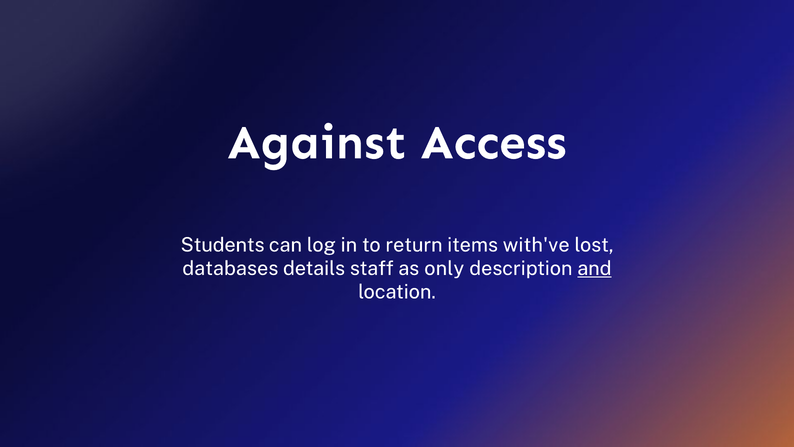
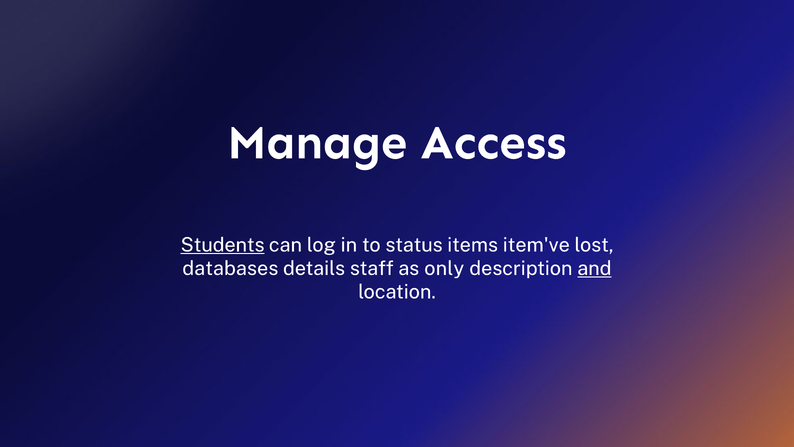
Against: Against -> Manage (317, 143)
Students underline: none -> present (223, 245)
return: return -> status (414, 245)
with've: with've -> item've (536, 245)
